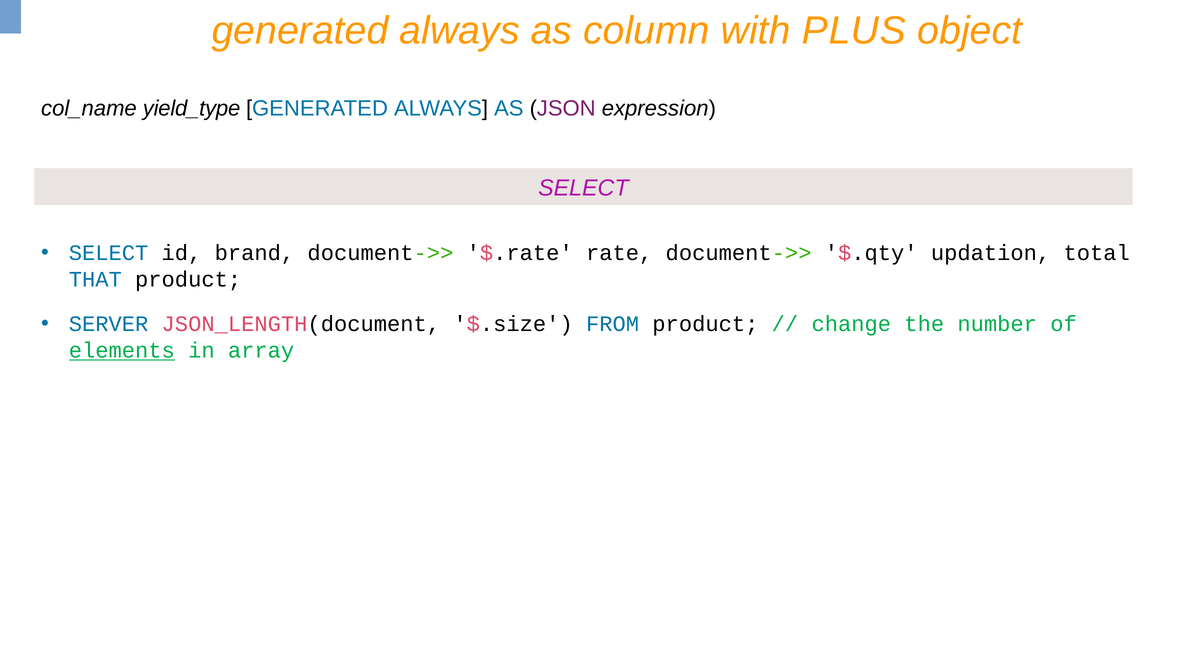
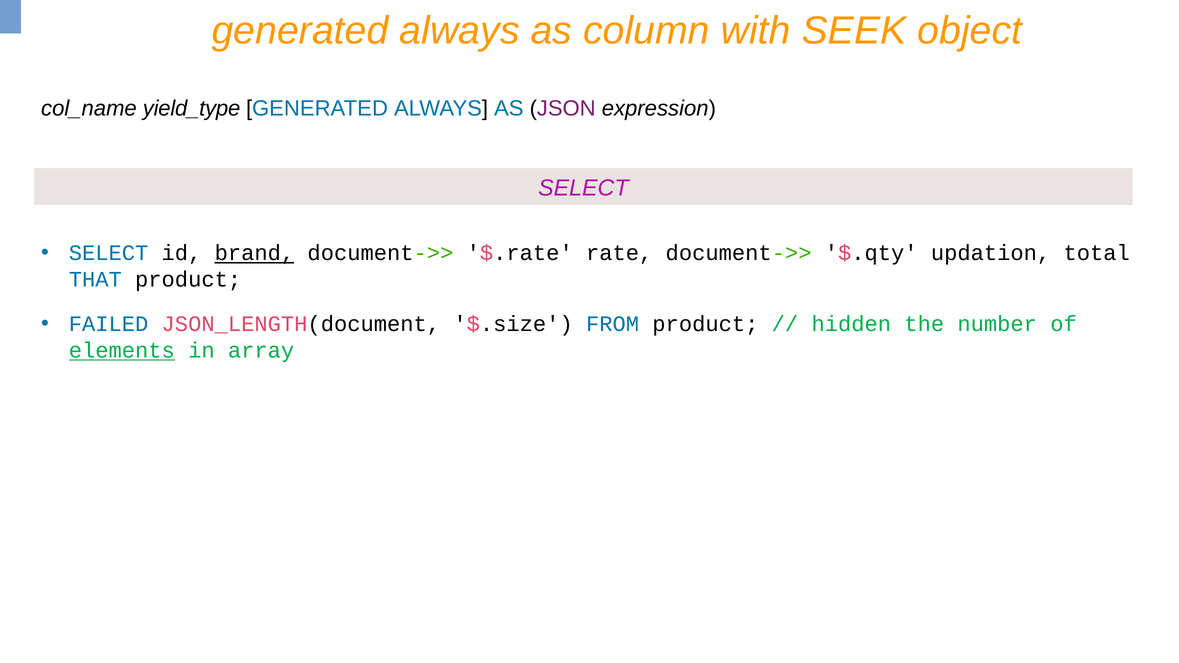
PLUS: PLUS -> SEEK (854, 31)
brand underline: none -> present (254, 253)
SERVER: SERVER -> FAILED (109, 324)
change: change -> hidden (851, 324)
